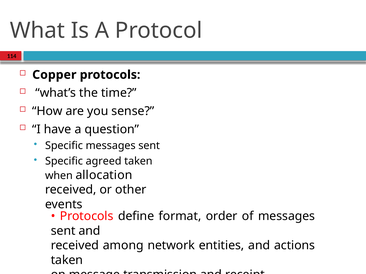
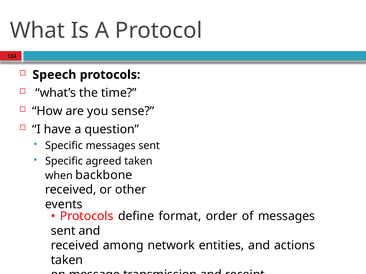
Copper: Copper -> Speech (54, 75)
allocation: allocation -> backbone (104, 175)
